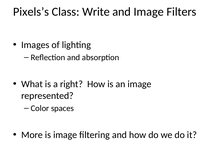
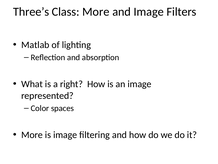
Pixels’s: Pixels’s -> Three’s (31, 12)
Class Write: Write -> More (96, 12)
Images: Images -> Matlab (35, 45)
